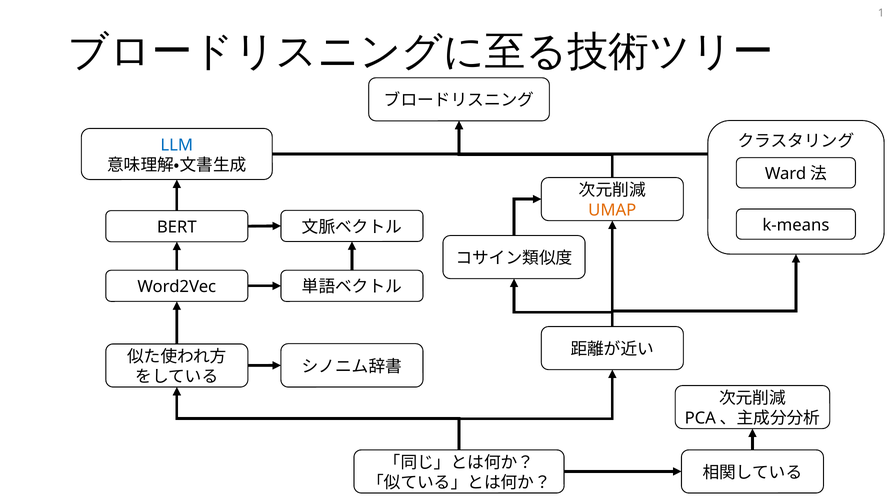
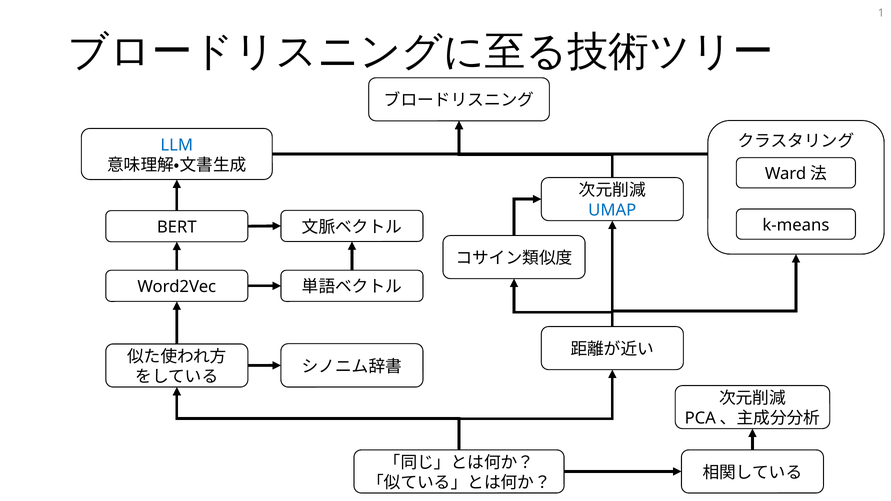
UMAP colour: orange -> blue (612, 210)
